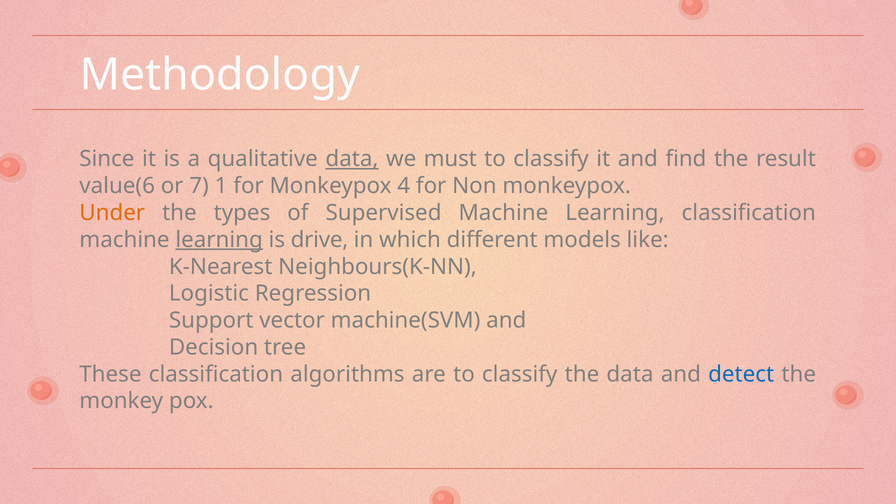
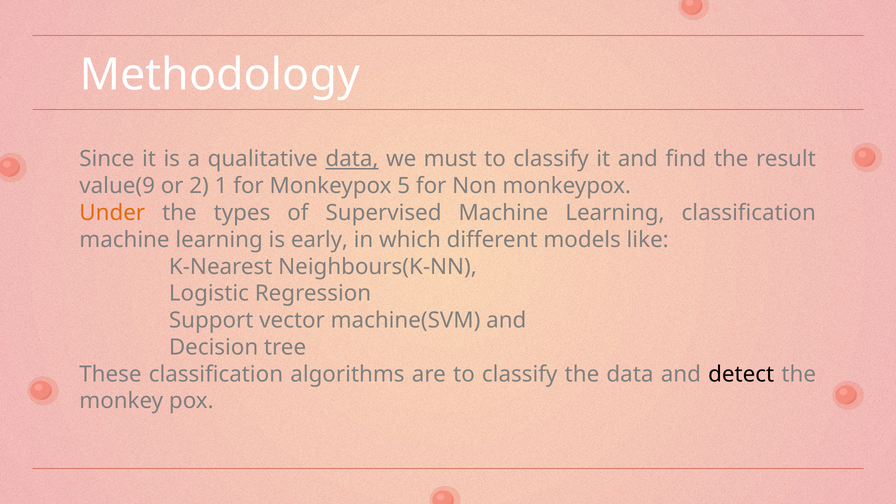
value(6: value(6 -> value(9 (117, 186)
7: 7 -> 2 (199, 186)
4: 4 -> 5 (404, 186)
learning underline: present -> none (219, 240)
drive: drive -> early (319, 240)
detect colour: blue -> black (741, 374)
